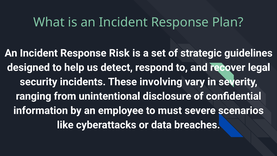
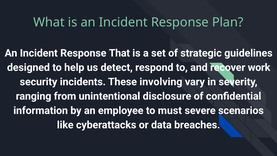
Risk: Risk -> That (119, 53)
legal: legal -> work (259, 67)
